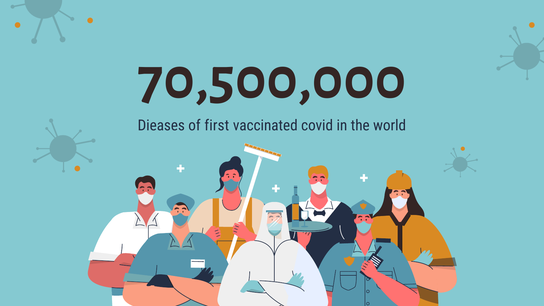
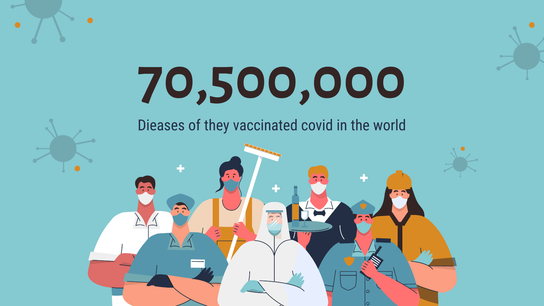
first: first -> they (217, 125)
